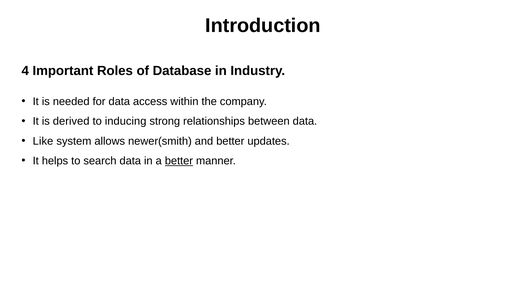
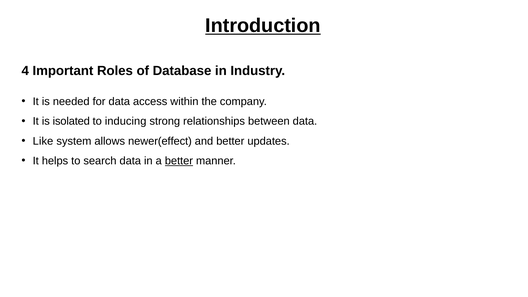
Introduction underline: none -> present (263, 26)
derived: derived -> isolated (71, 121)
newer(smith: newer(smith -> newer(effect (160, 141)
